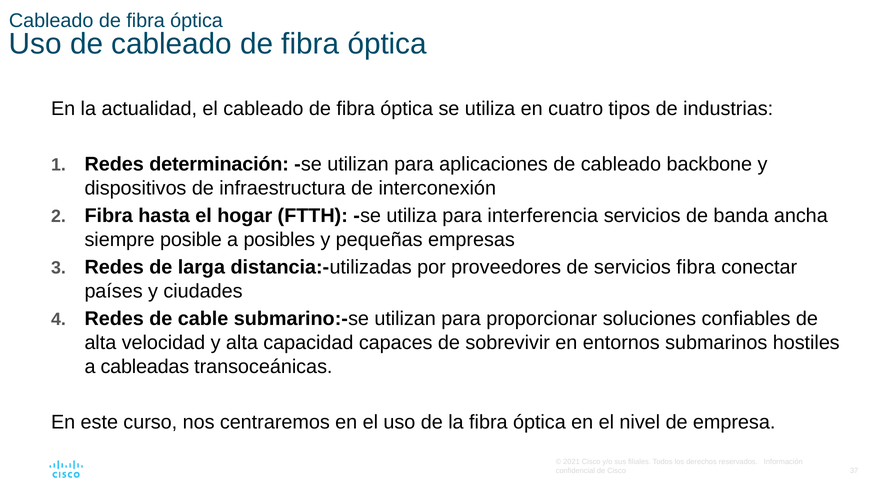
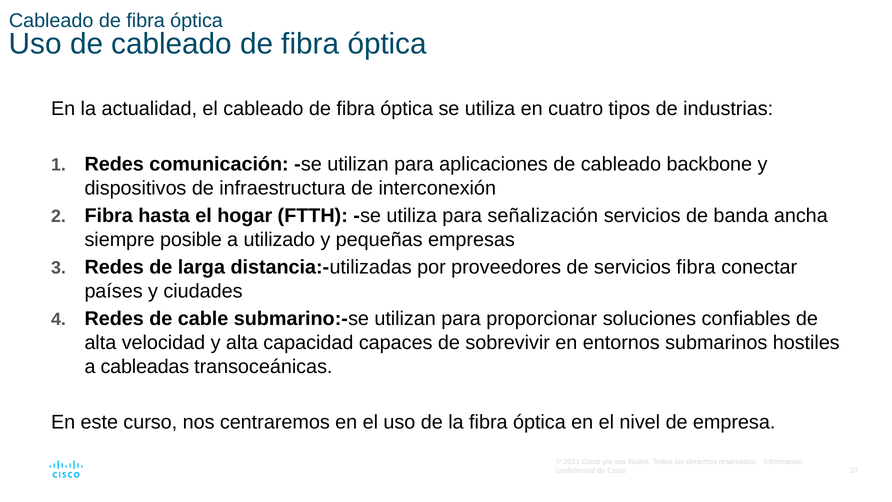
determinación: determinación -> comunicación (219, 164)
interferencia: interferencia -> señalización (543, 216)
posibles: posibles -> utilizado (279, 240)
